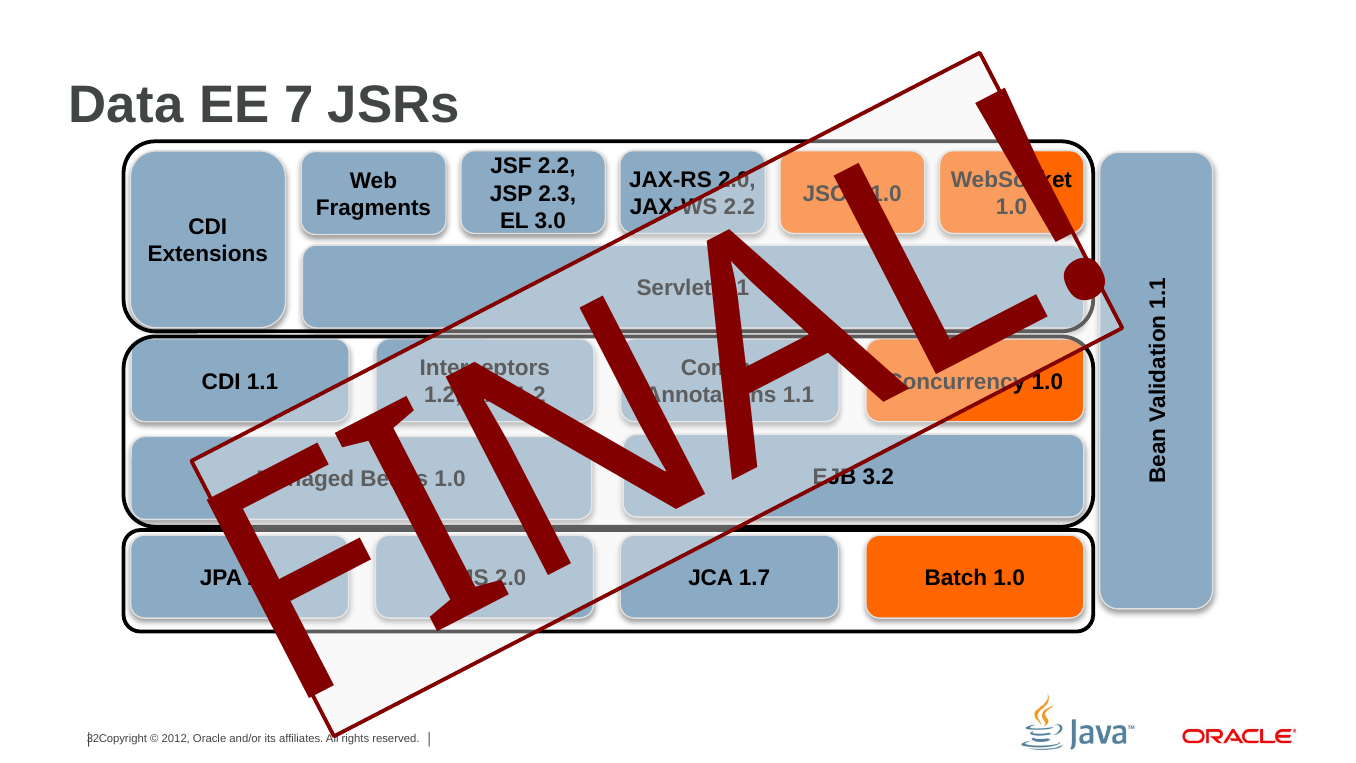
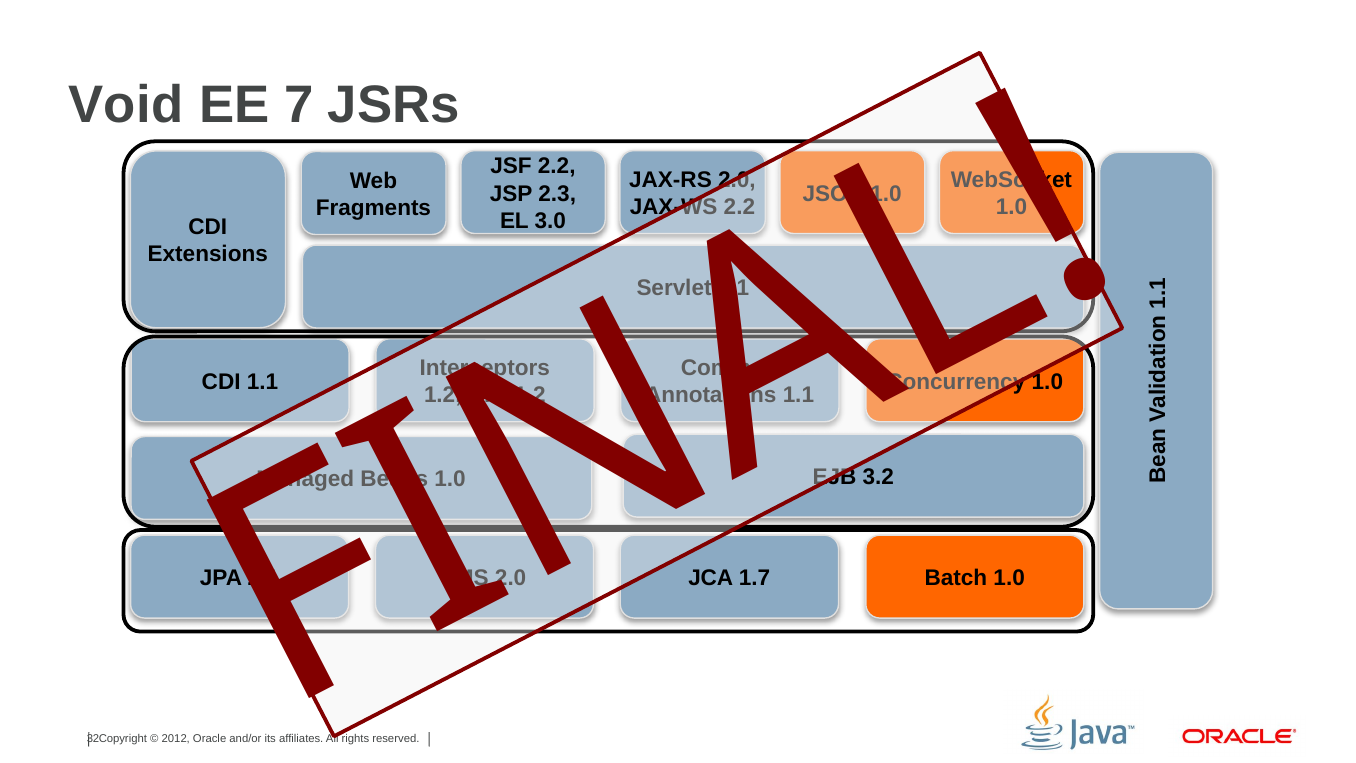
Data: Data -> Void (126, 105)
